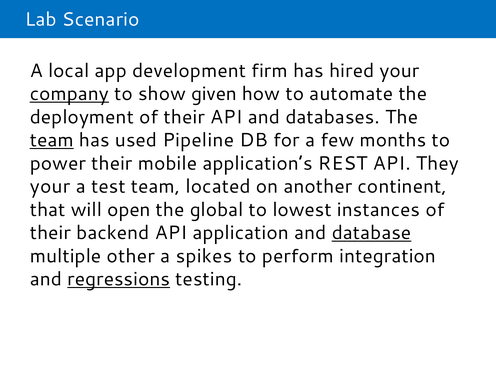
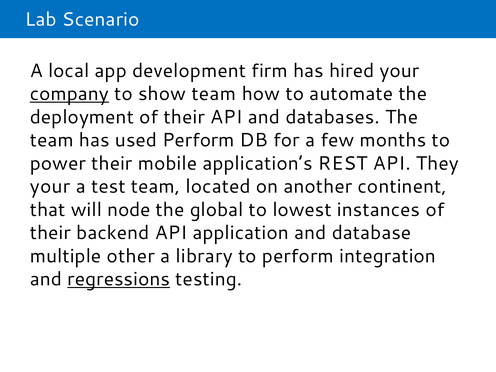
show given: given -> team (214, 94)
team underline: present -> none (52, 140)
used Pipeline: Pipeline -> Perform (198, 140)
open: open -> node (129, 210)
database underline: present -> none (372, 233)
spikes: spikes -> library (204, 256)
